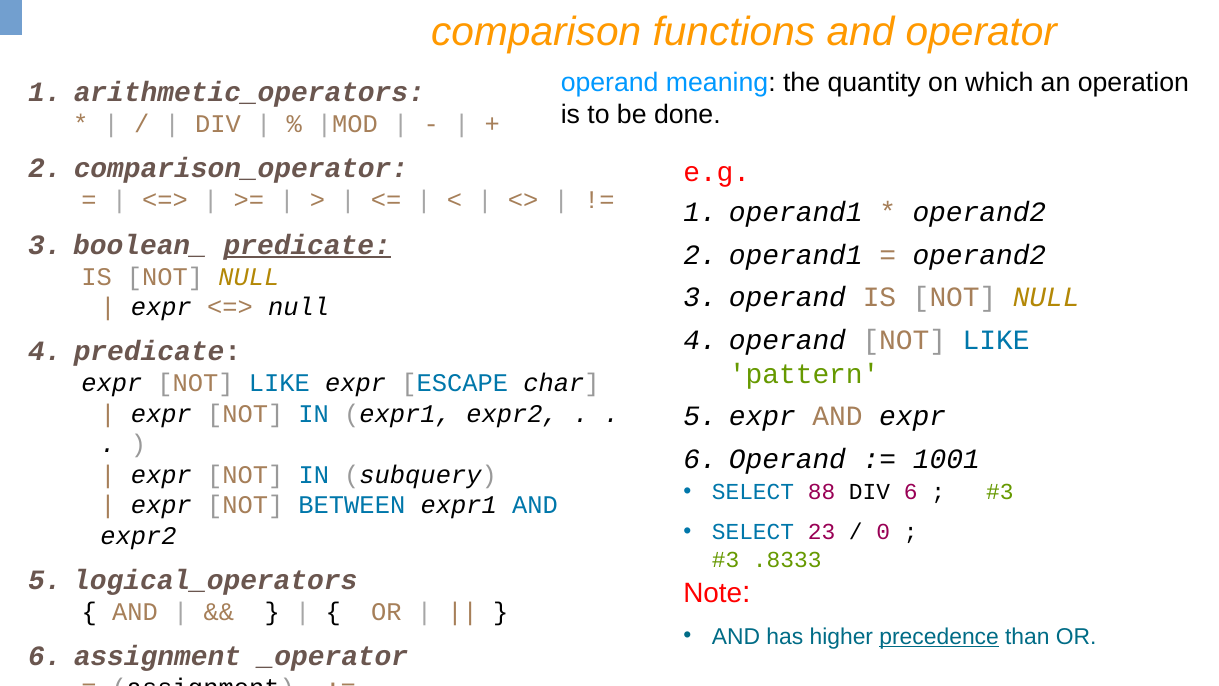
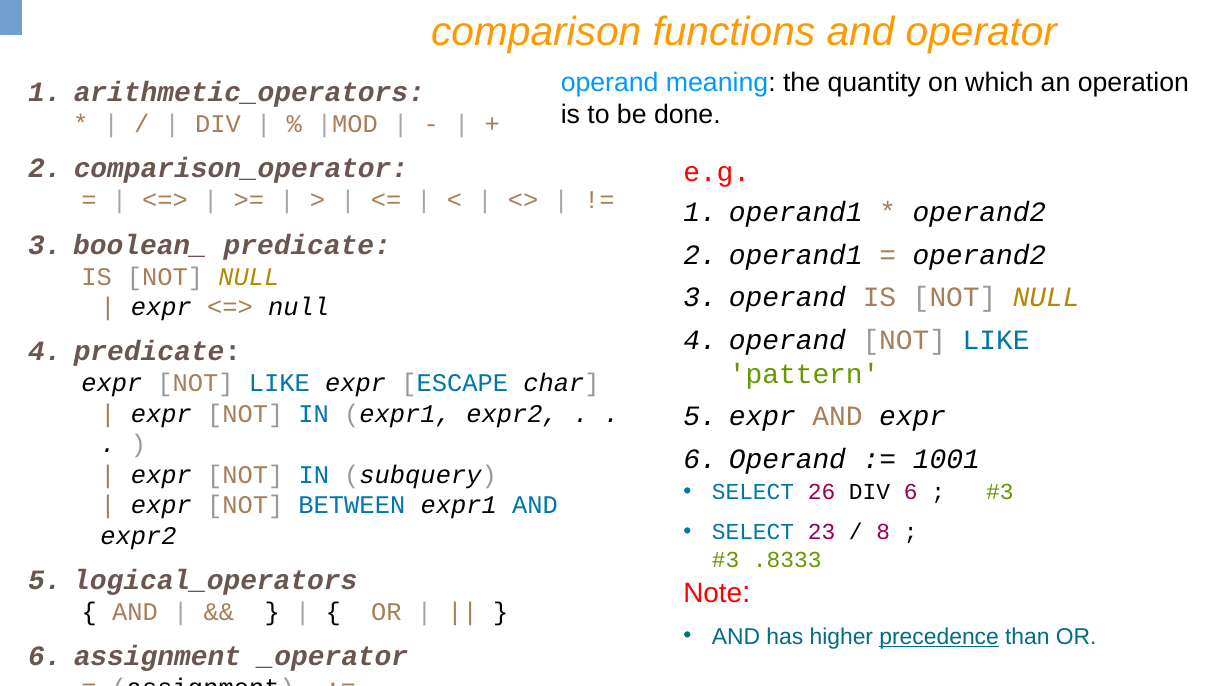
predicate underline: present -> none (307, 245)
88: 88 -> 26 (822, 492)
0: 0 -> 8 (883, 532)
